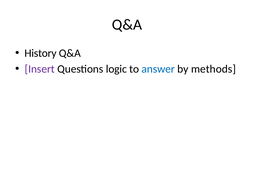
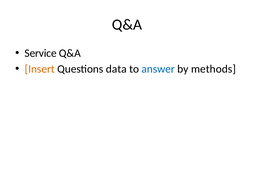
History: History -> Service (41, 53)
Insert colour: purple -> orange (40, 69)
logic: logic -> data (116, 69)
